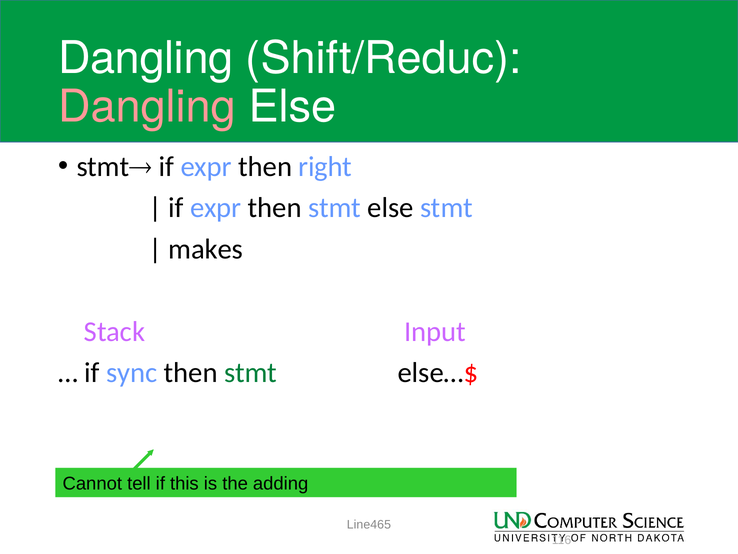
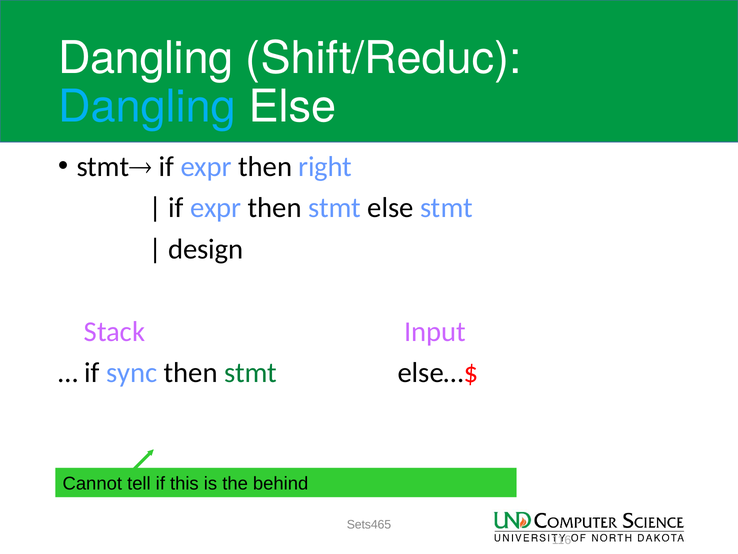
Dangling colour: pink -> light blue (147, 107)
makes: makes -> design (206, 249)
adding: adding -> behind (281, 483)
Line465: Line465 -> Sets465 (369, 524)
